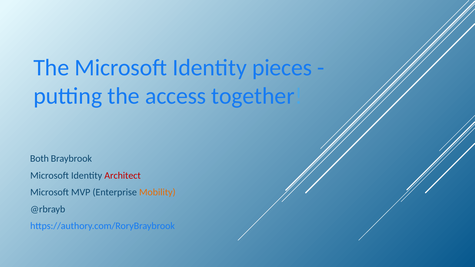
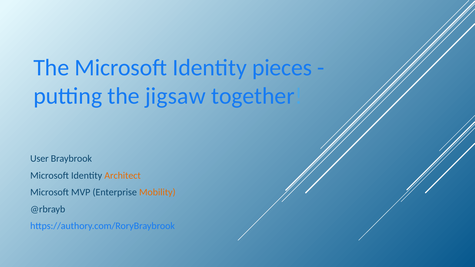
access: access -> jigsaw (175, 96)
Both: Both -> User (39, 159)
Architect colour: red -> orange (123, 176)
